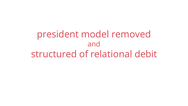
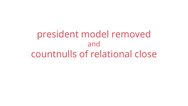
structured: structured -> countnulls (54, 54)
debit: debit -> close (146, 54)
